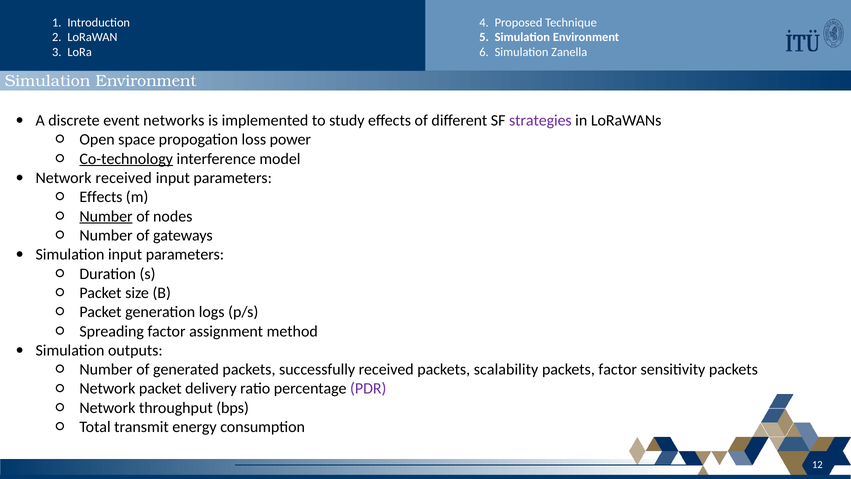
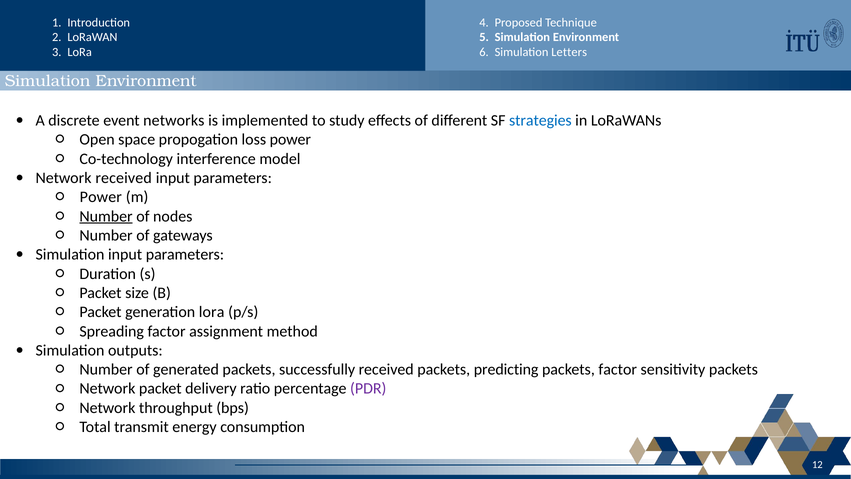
Zanella: Zanella -> Letters (569, 52)
strategies colour: purple -> blue (540, 120)
Co-technology underline: present -> none (126, 159)
Effects: Effects -> Power (101, 197)
generation logs: logs -> lora (212, 312)
scalability: scalability -> predicting (506, 369)
